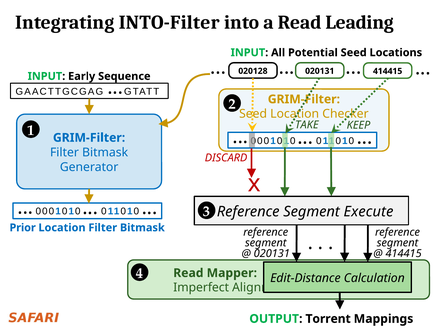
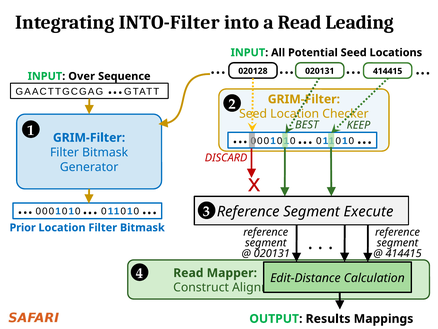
Early: Early -> Over (82, 76)
TAKE: TAKE -> BEST (307, 125)
Imperfect: Imperfect -> Construct (201, 287)
Torrent: Torrent -> Results (328, 318)
